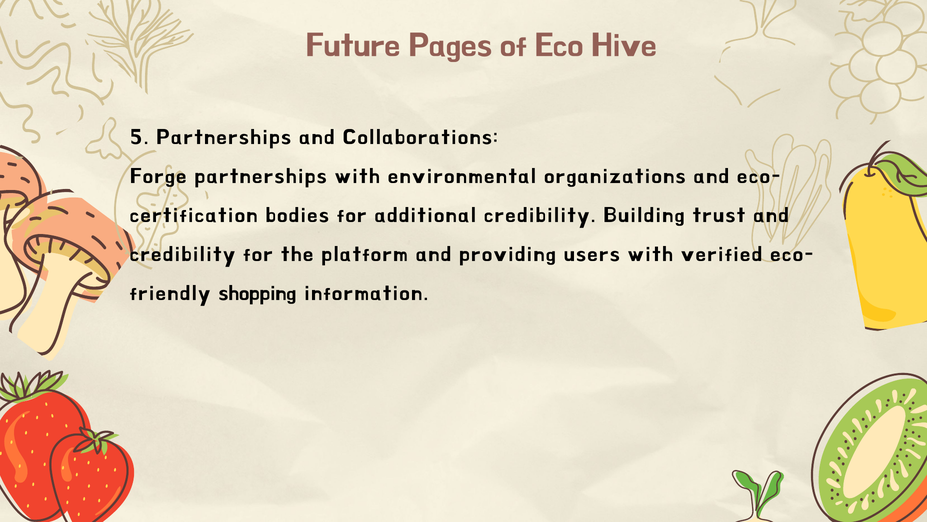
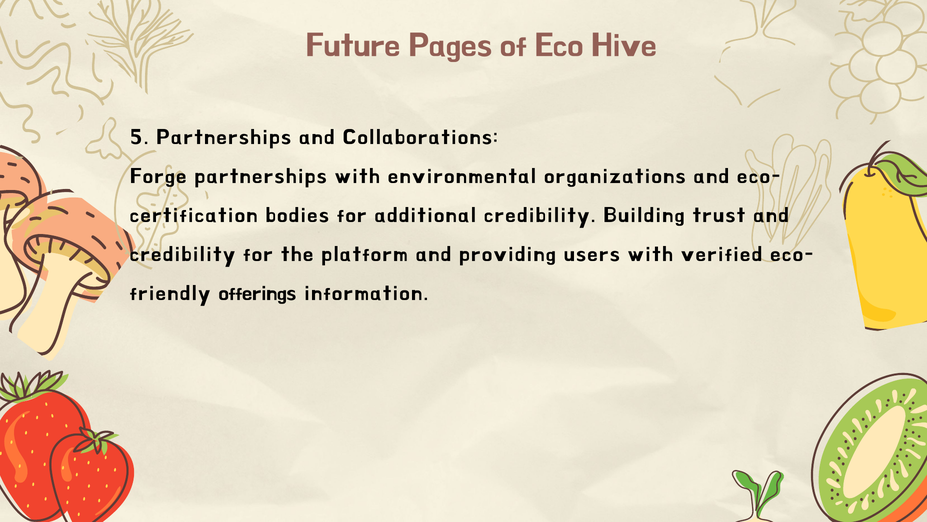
shopping: shopping -> offerings (257, 292)
